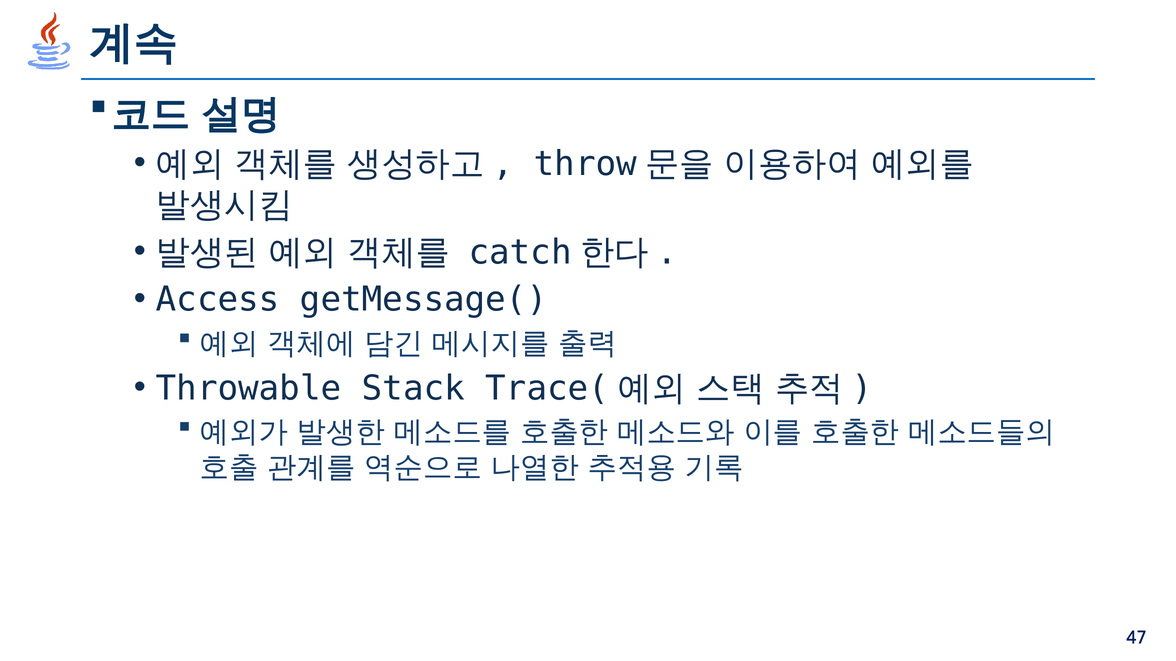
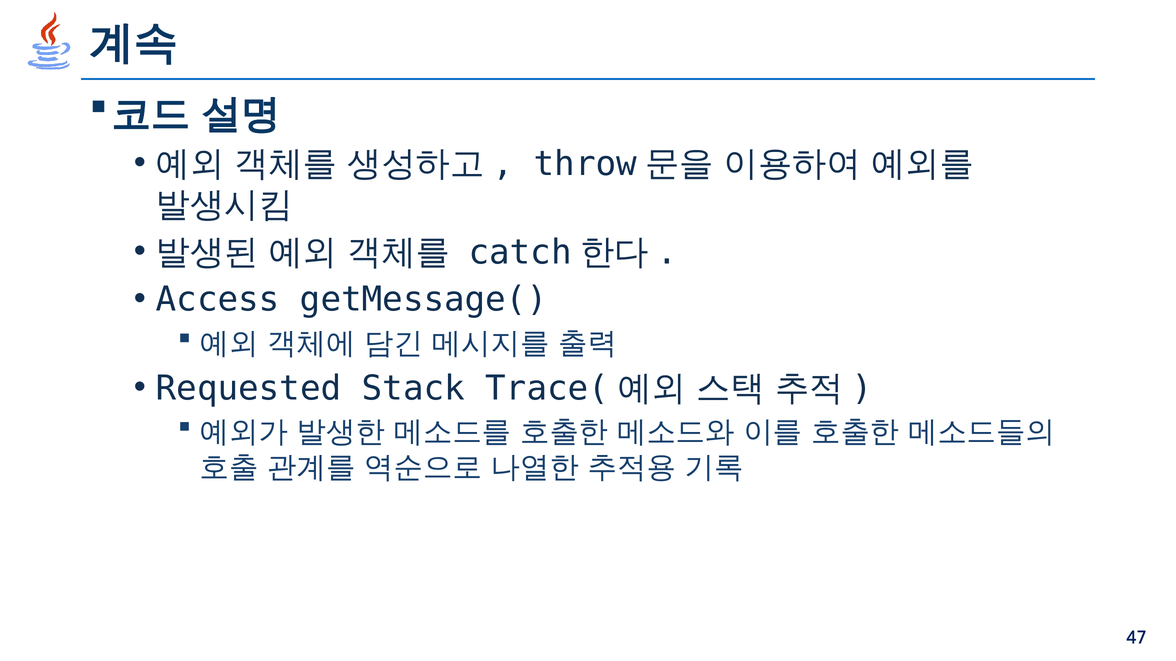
Throwable: Throwable -> Requested (249, 389)
